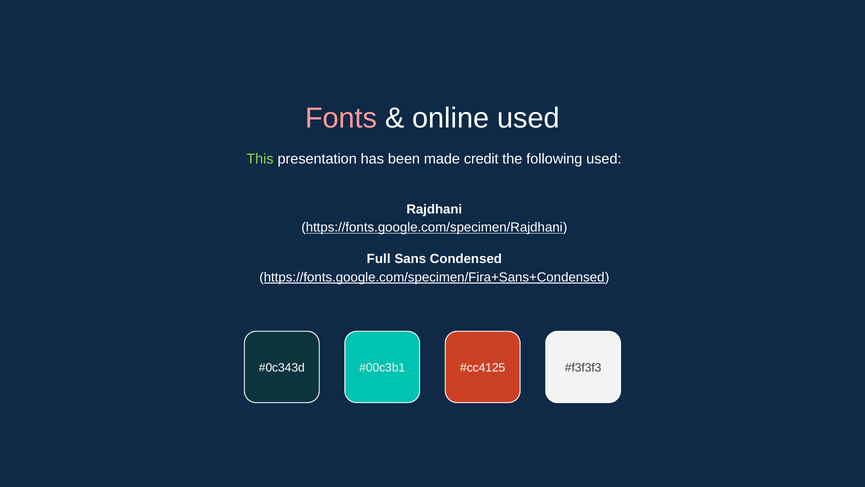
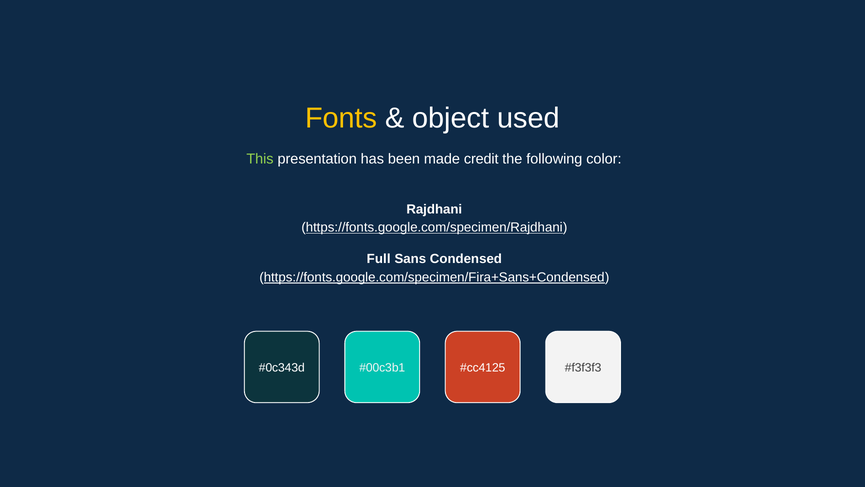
Fonts colour: pink -> yellow (341, 118)
online: online -> object (451, 118)
following used: used -> color (604, 159)
